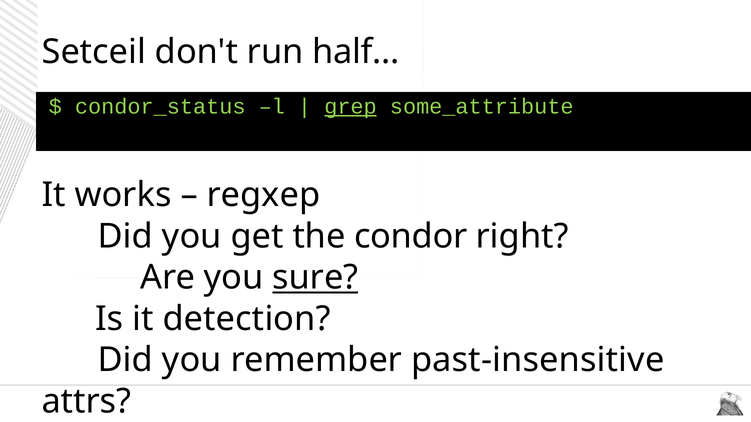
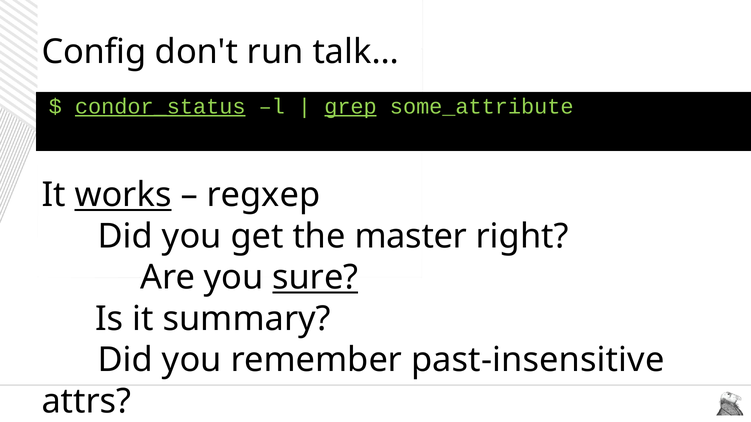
Setceil: Setceil -> Config (94, 52)
half…: half… -> talk… (356, 52)
condor_status underline: none -> present (160, 107)
works underline: none -> present (123, 195)
condor: condor -> master (411, 237)
detection: detection -> summary (247, 319)
